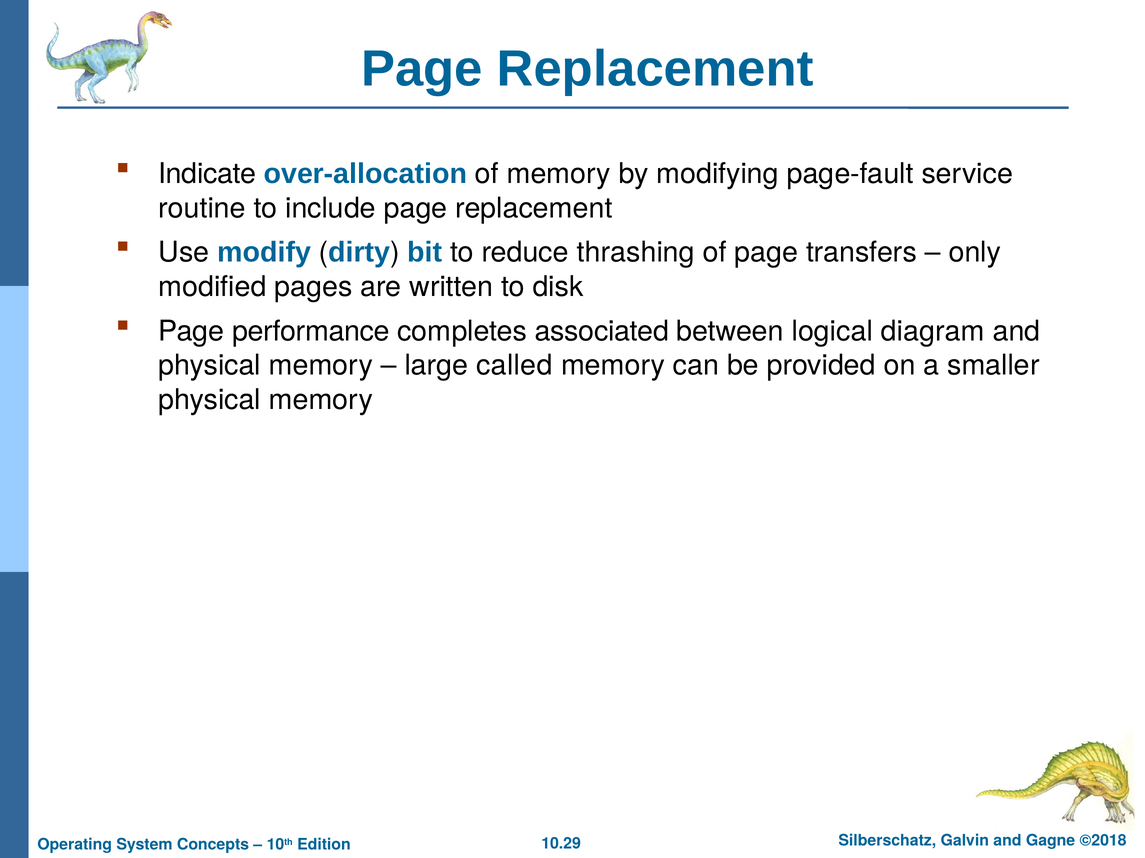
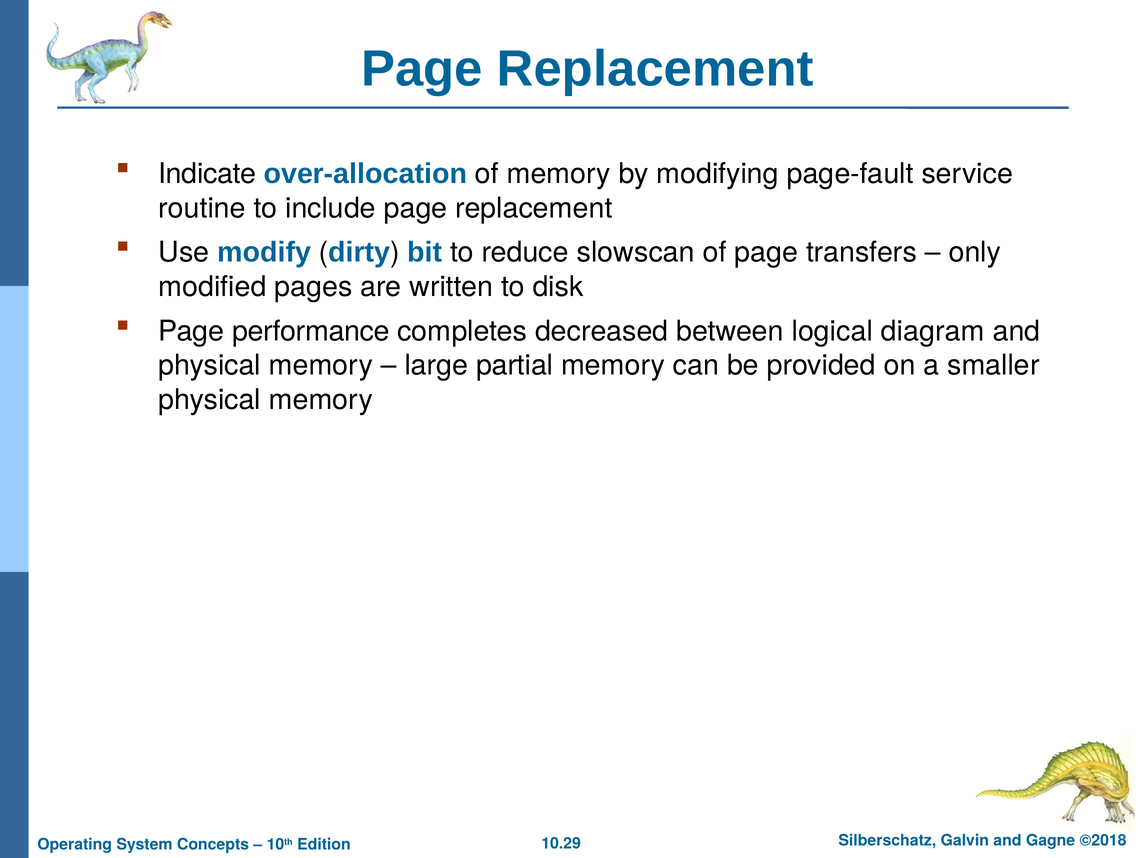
thrashing: thrashing -> slowscan (636, 253)
associated: associated -> decreased (602, 331)
called: called -> partial (515, 366)
